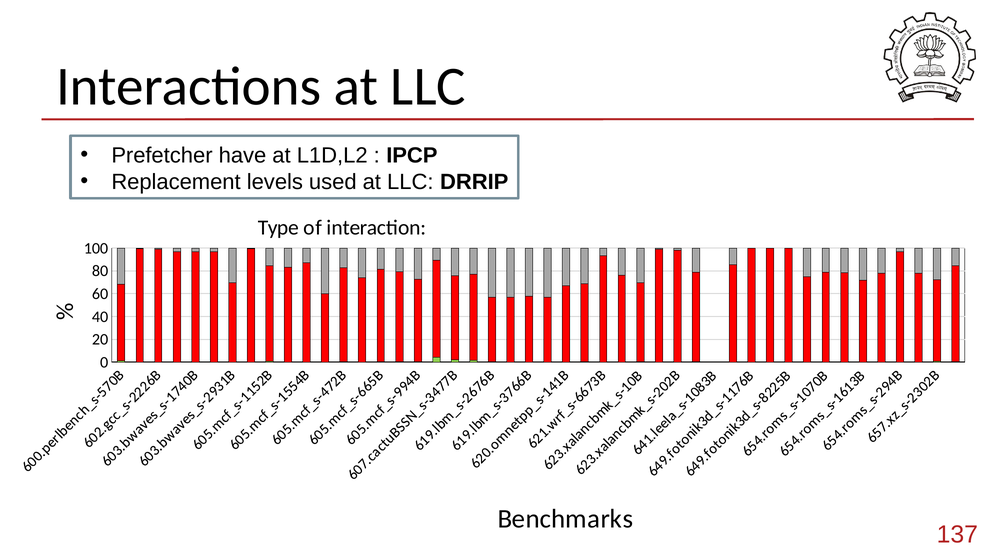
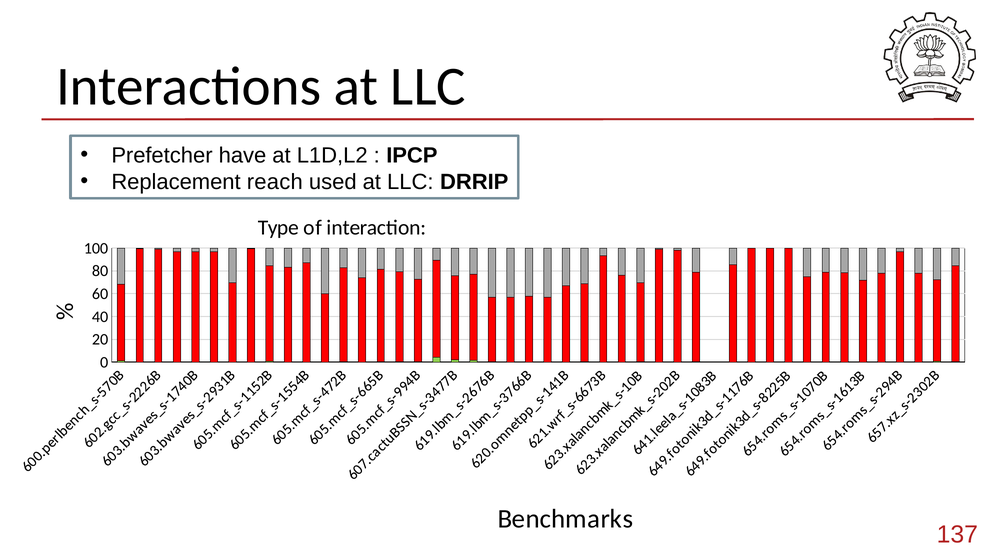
levels: levels -> reach (275, 182)
